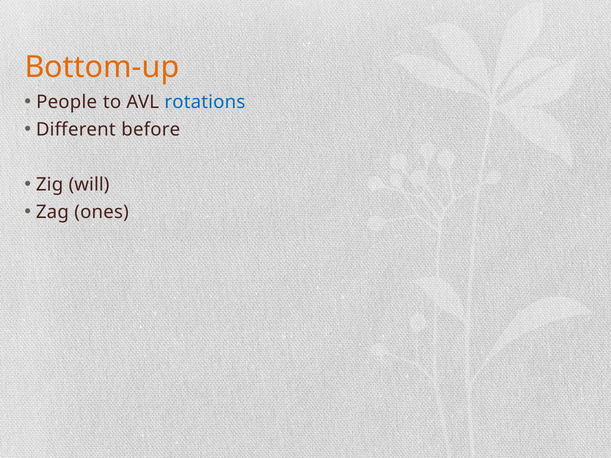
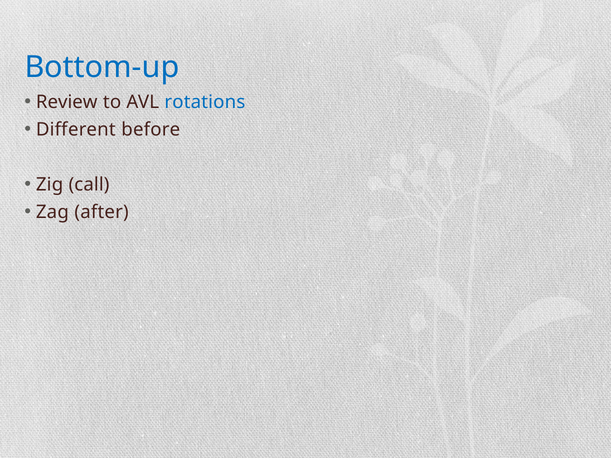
Bottom-up colour: orange -> blue (102, 67)
People: People -> Review (67, 102)
will: will -> call (89, 185)
ones: ones -> after (102, 212)
